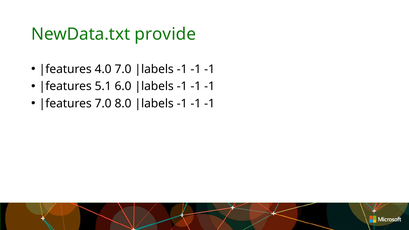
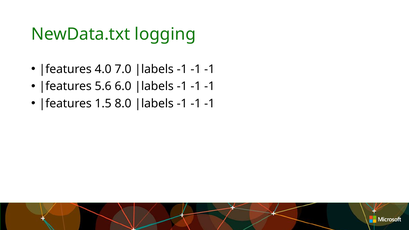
provide: provide -> logging (165, 34)
5.1: 5.1 -> 5.6 (103, 86)
7.0: 7.0 -> 1.5 (103, 103)
